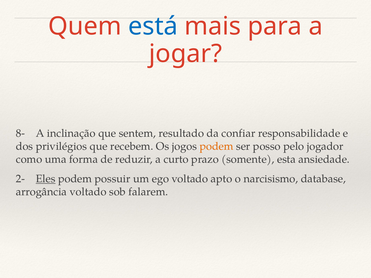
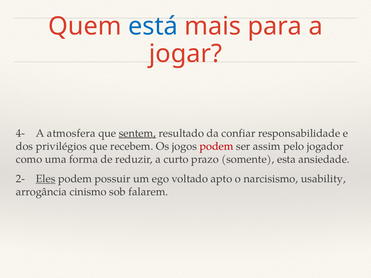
8-: 8- -> 4- (20, 133)
inclinação: inclinação -> atmosfera (71, 133)
sentem underline: none -> present (137, 133)
podem colour: orange -> red (217, 146)
posso: posso -> assim (267, 146)
database: database -> usability (323, 179)
arrogância voltado: voltado -> cinismo (88, 192)
